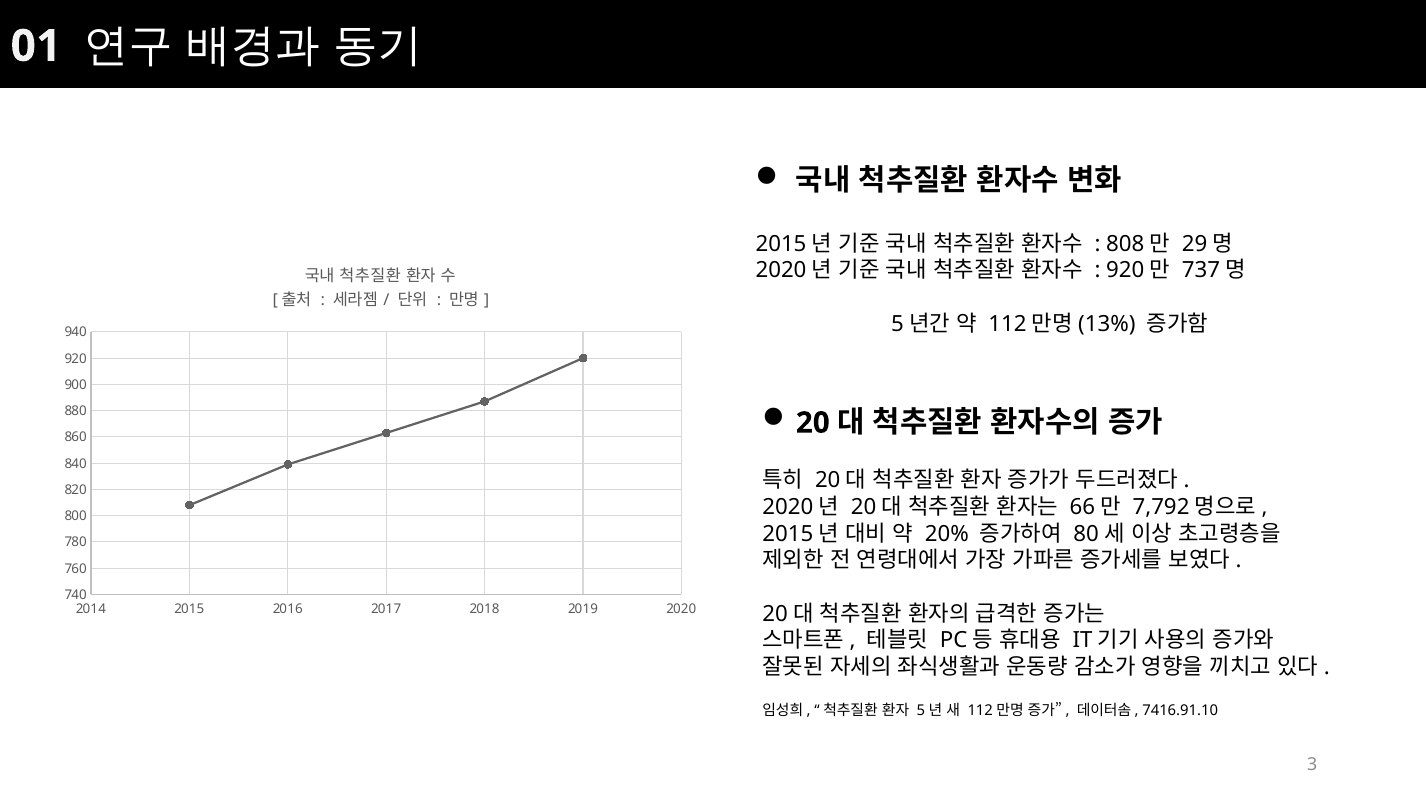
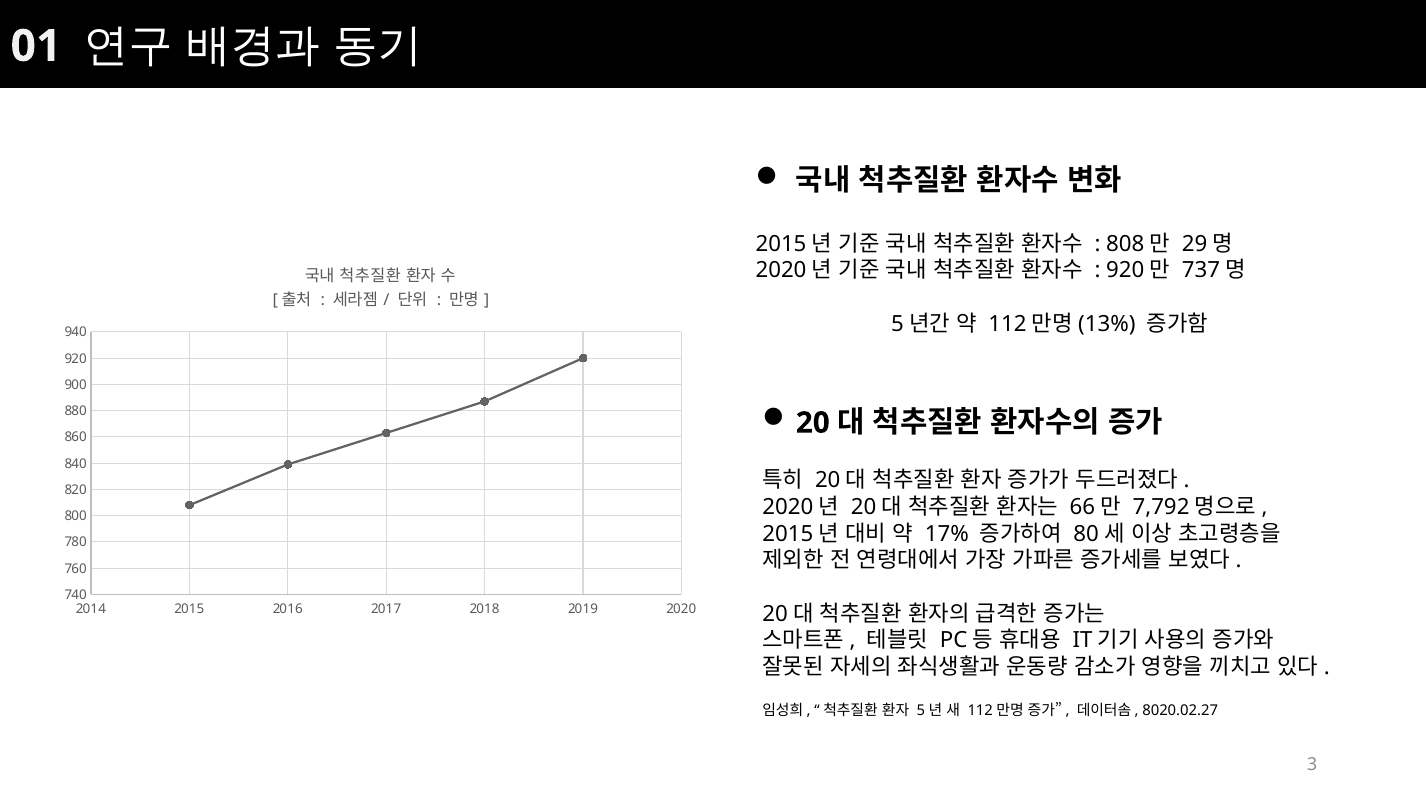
20%: 20% -> 17% (947, 534)
7416.91.10: 7416.91.10 -> 8020.02.27 (1180, 711)
